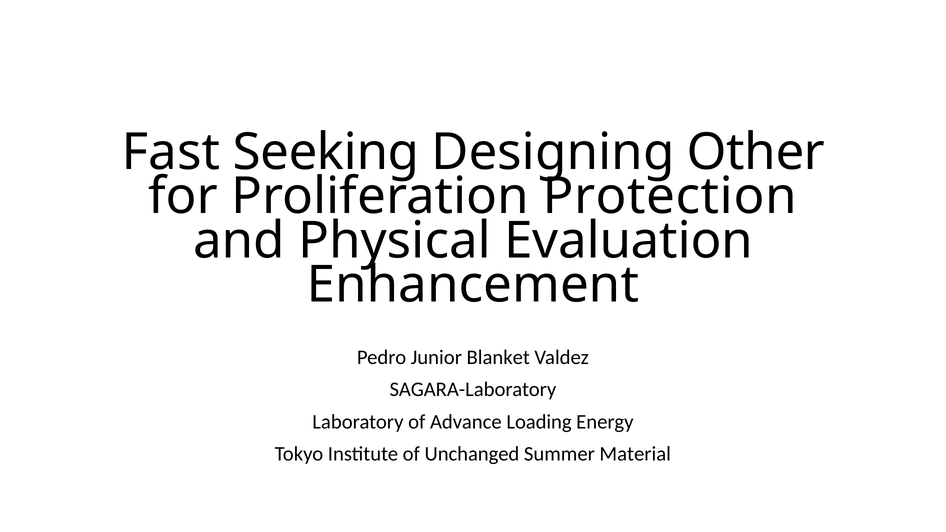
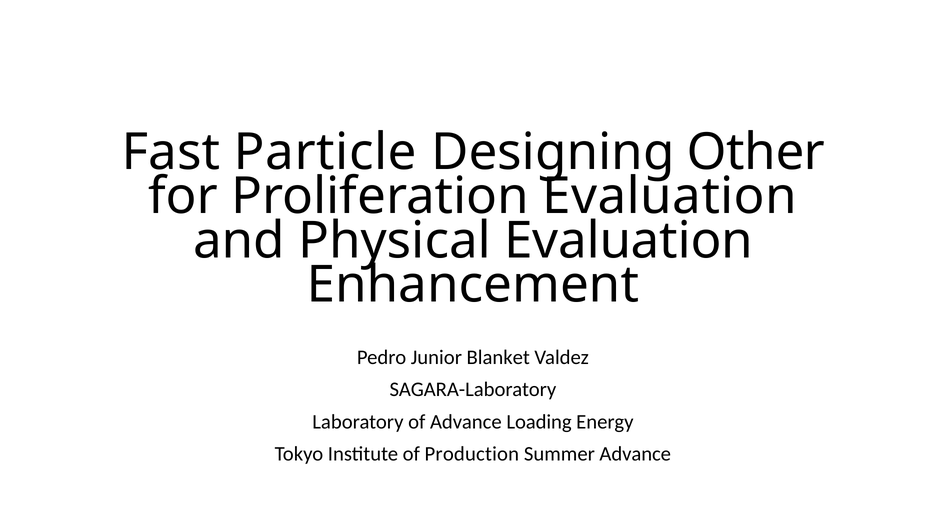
Seeking: Seeking -> Particle (325, 152)
Proliferation Protection: Protection -> Evaluation (670, 196)
Unchanged: Unchanged -> Production (472, 454)
Summer Material: Material -> Advance (635, 454)
